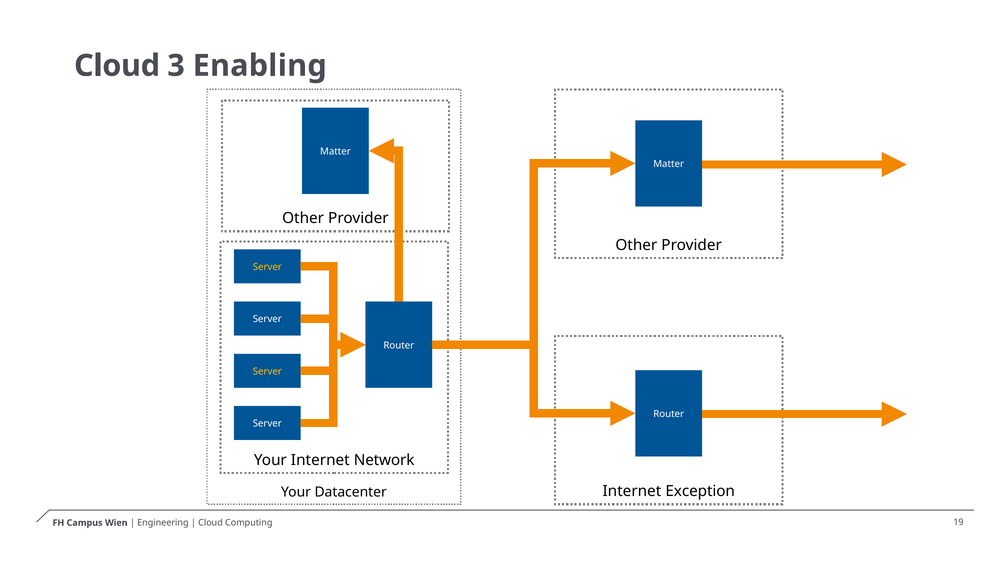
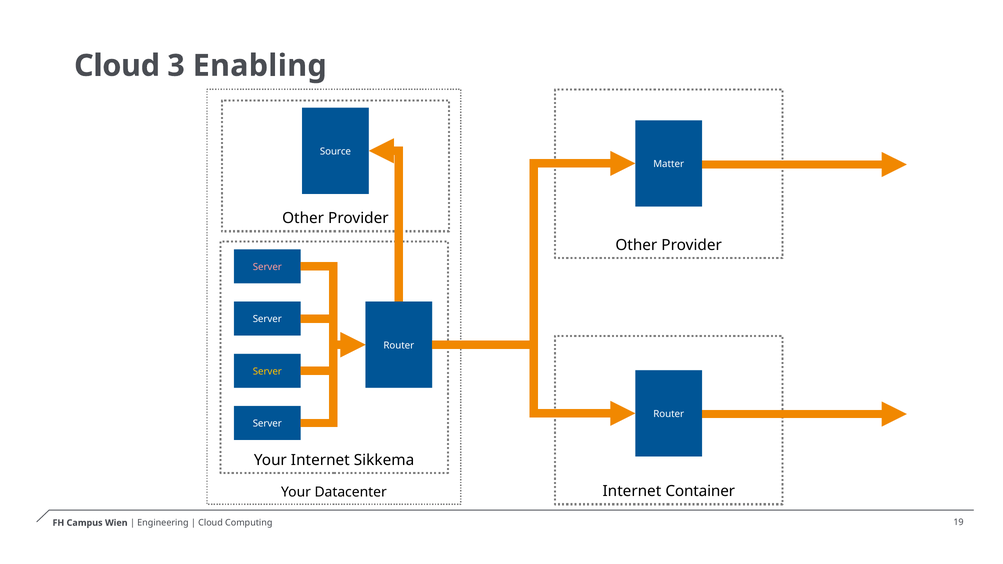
Matter: Matter -> Source (335, 152)
Server colour: yellow -> pink (267, 267)
Network: Network -> Sikkema (384, 460)
Exception: Exception -> Container (700, 491)
